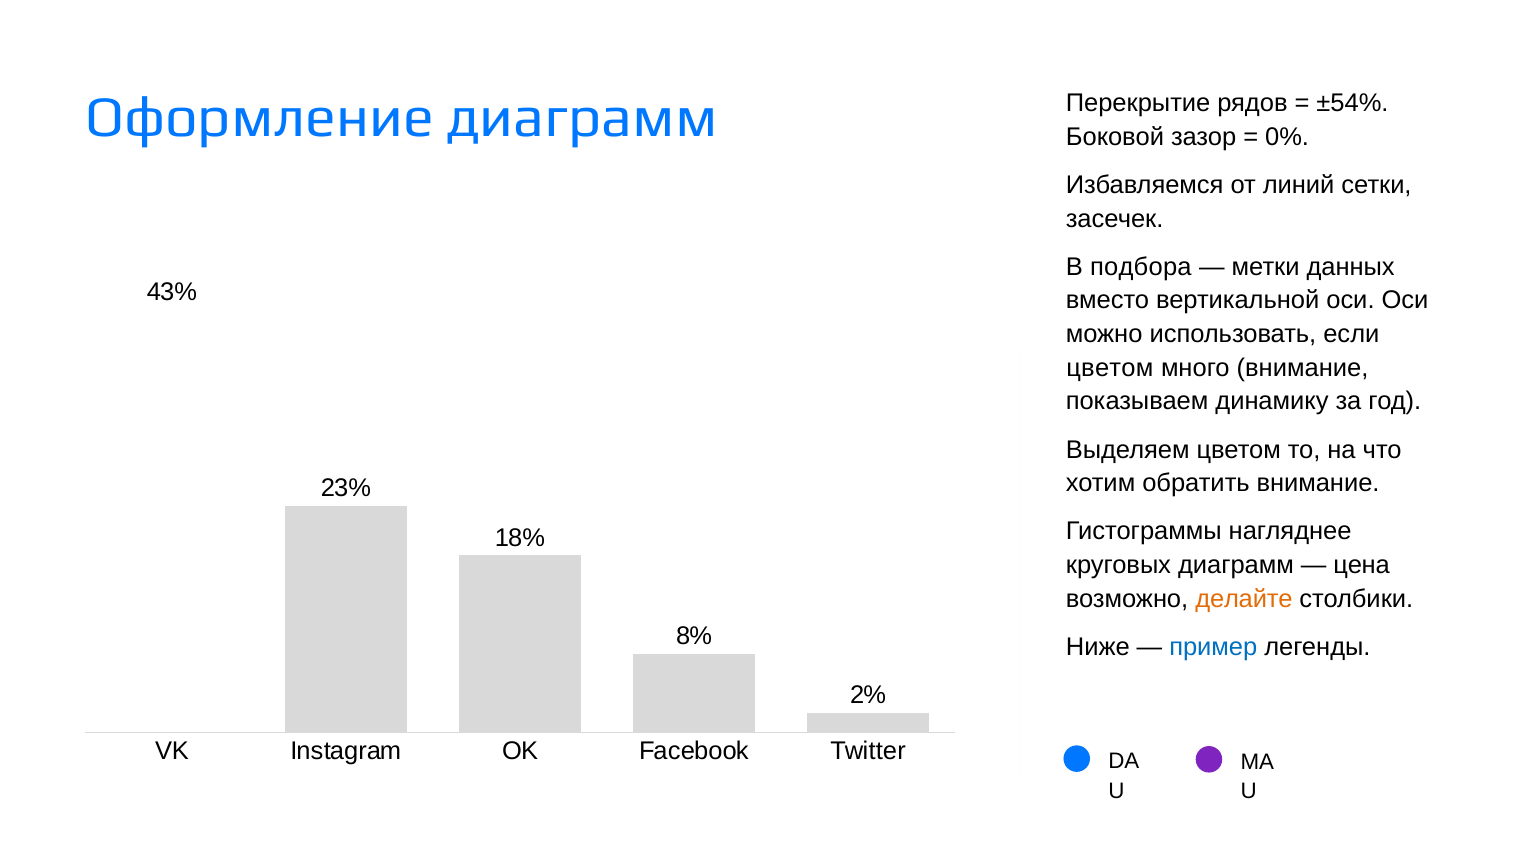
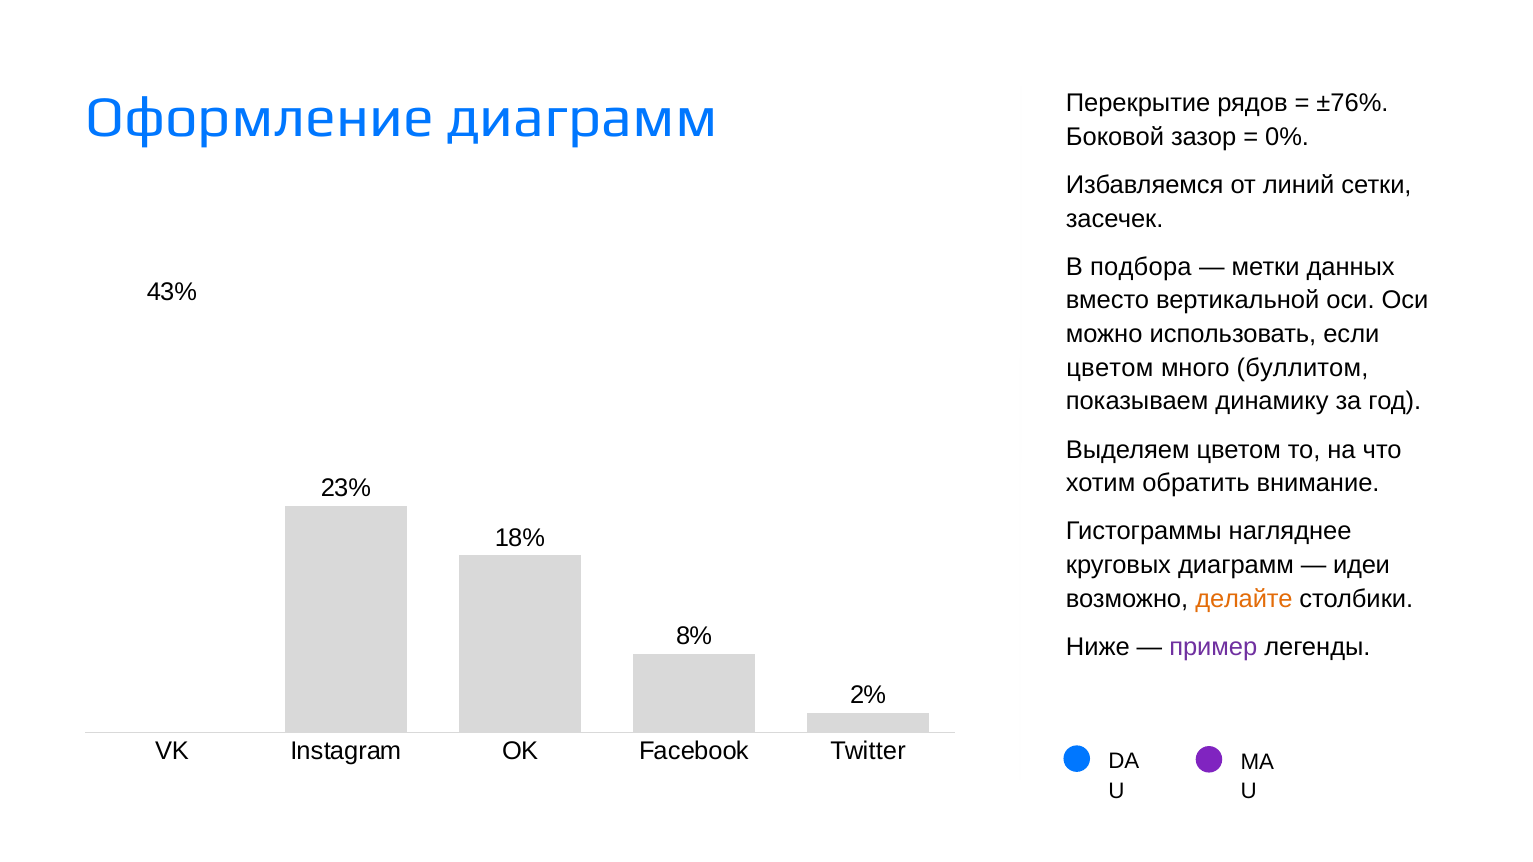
±54%: ±54% -> ±76% (1352, 103)
много внимание: внимание -> буллитом (1302, 368)
цена: цена -> идеи (1362, 565)
пример colour: blue -> purple (1213, 647)
